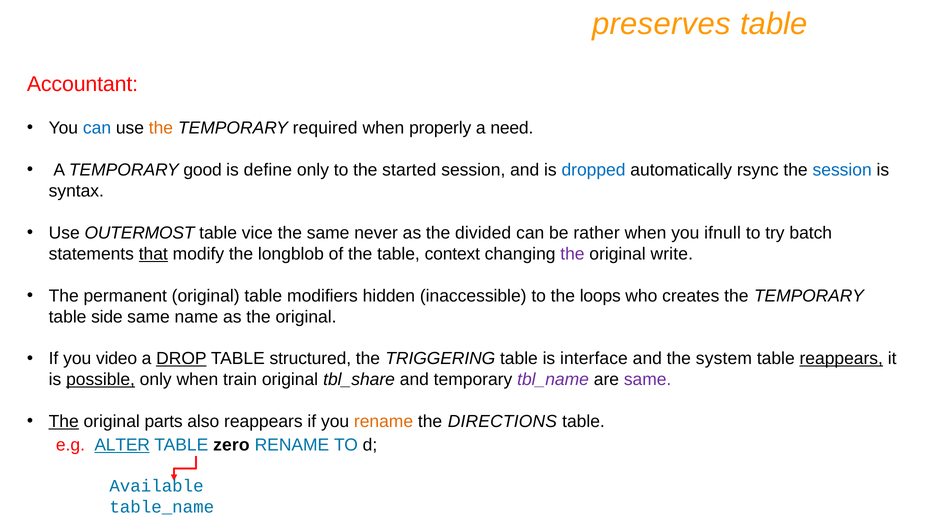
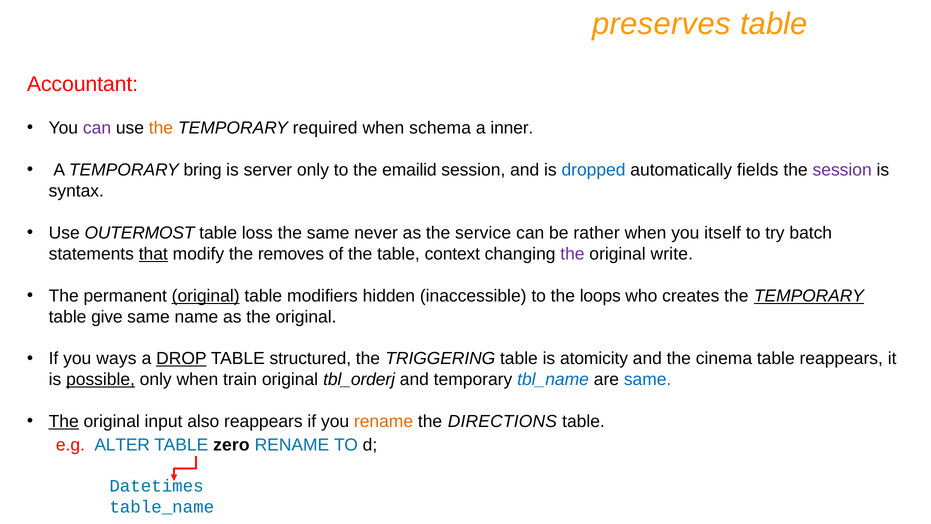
can colour: blue -> purple (97, 128)
properly: properly -> schema (440, 128)
need: need -> inner (512, 128)
good: good -> bring (203, 170)
define: define -> server (268, 170)
started: started -> emailid (409, 170)
rsync: rsync -> fields (758, 170)
session colour: blue -> purple (842, 170)
vice: vice -> loss (257, 233)
divided: divided -> service (483, 233)
ifnull: ifnull -> itself (723, 233)
longblob: longblob -> removes (291, 254)
original underline: none -> present (206, 296)
TEMPORARY underline: none -> present (809, 296)
side: side -> give (107, 317)
video: video -> ways (116, 358)
interface: interface -> atomicity (594, 358)
system: system -> cinema (724, 358)
reappears underline: present -> none (841, 358)
tbl_share: tbl_share -> tbl_orderj (359, 379)
tbl_name colour: purple -> blue (553, 379)
same colour: purple -> blue (648, 379)
parts: parts -> input (164, 421)
ALTER underline: present -> none (122, 445)
Available: Available -> Datetimes (157, 486)
